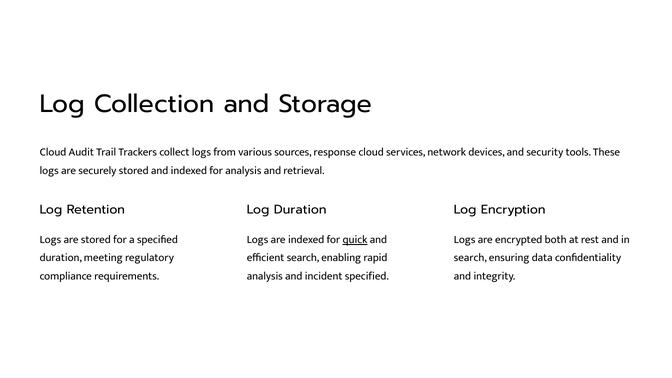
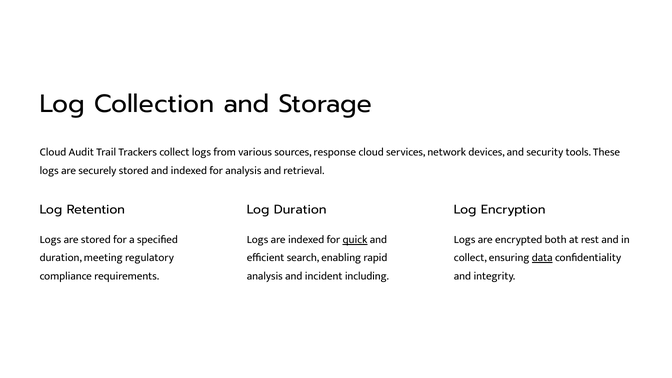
search: search -> collect (470, 258)
data underline: none -> present (542, 258)
incident specified: specified -> including (367, 276)
